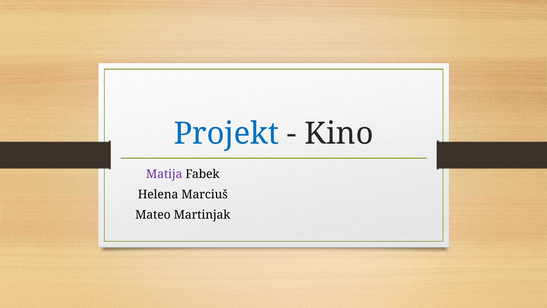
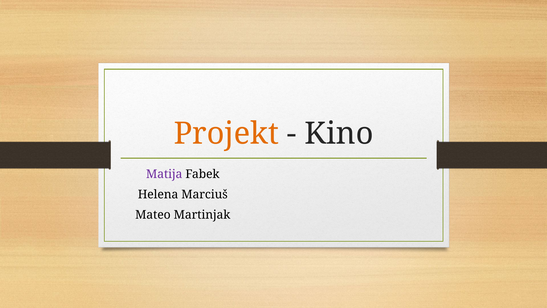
Projekt colour: blue -> orange (226, 134)
